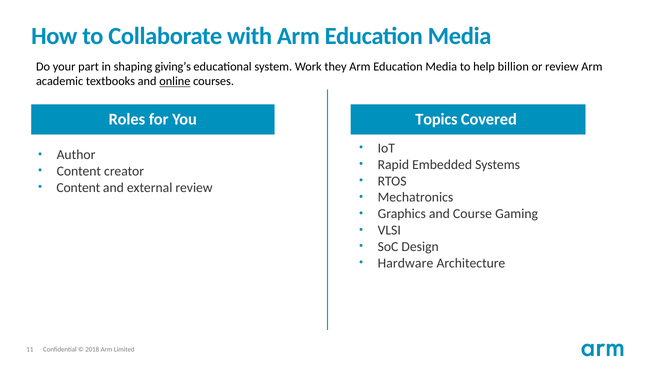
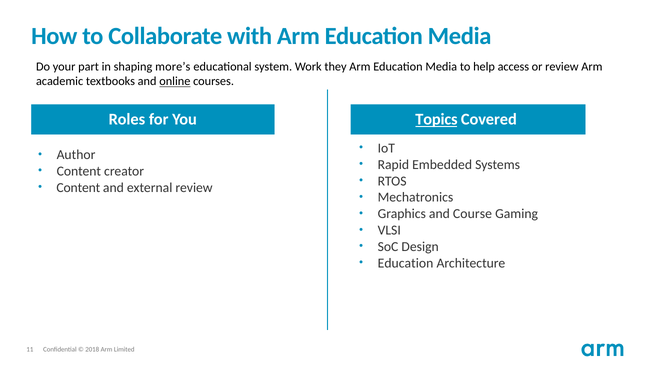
giving’s: giving’s -> more’s (173, 67)
billion: billion -> access (513, 67)
Topics underline: none -> present (436, 119)
Hardware: Hardware -> Education (406, 263)
